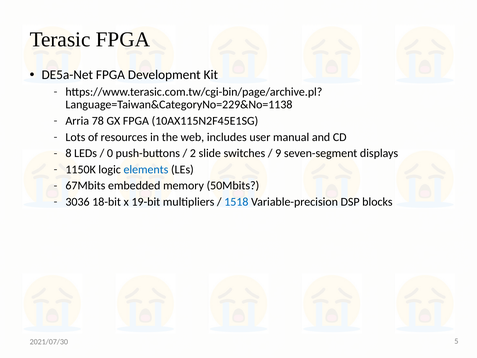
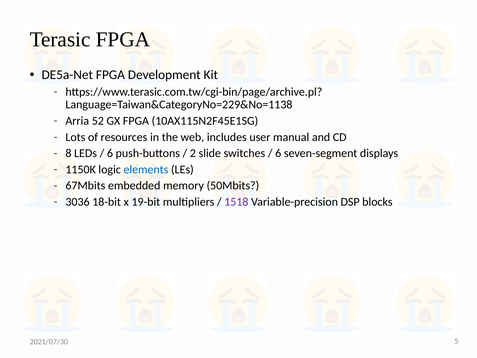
78: 78 -> 52 (98, 121)
0: 0 -> 6 (110, 153)
9: 9 -> 6 (278, 153)
1518 colour: blue -> purple (236, 202)
